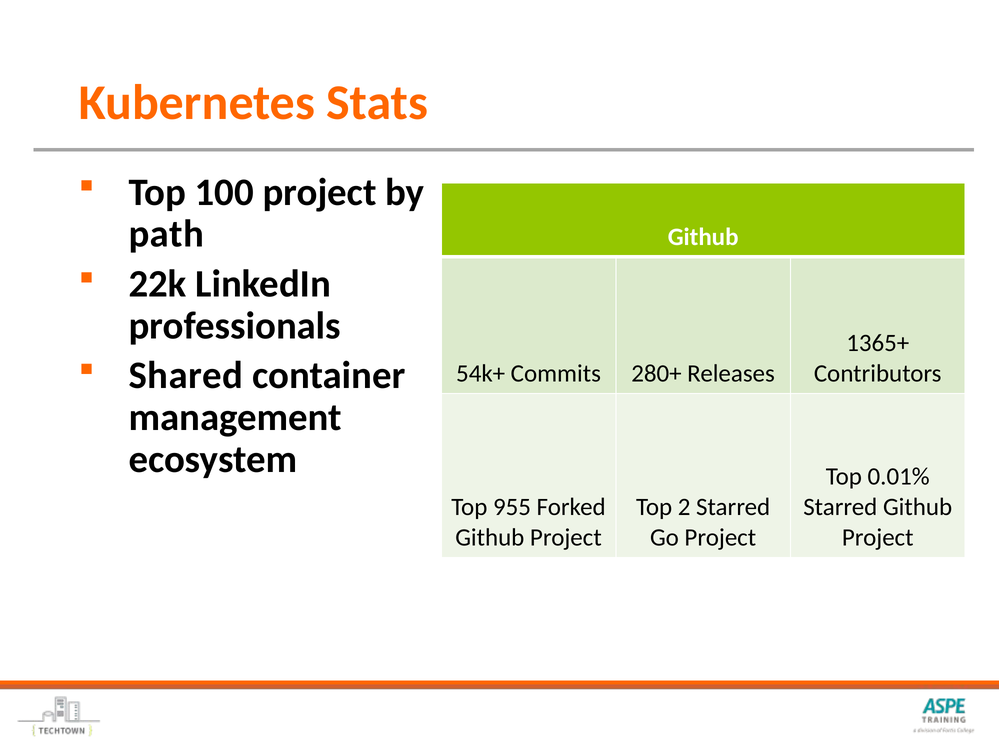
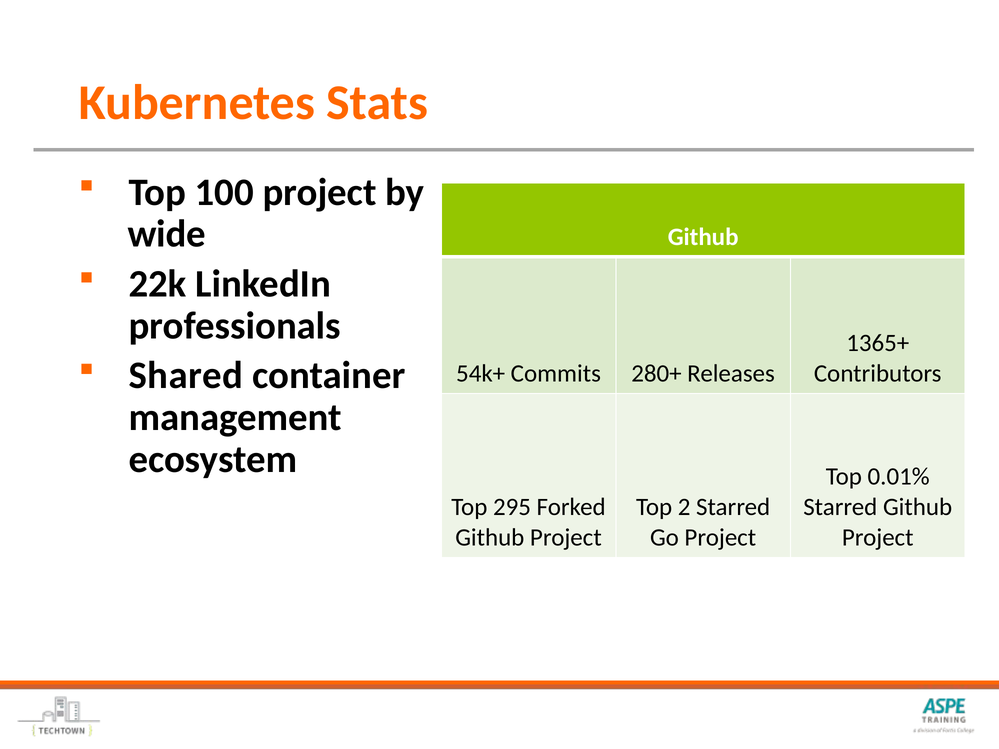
path: path -> wide (167, 234)
955: 955 -> 295 (512, 507)
